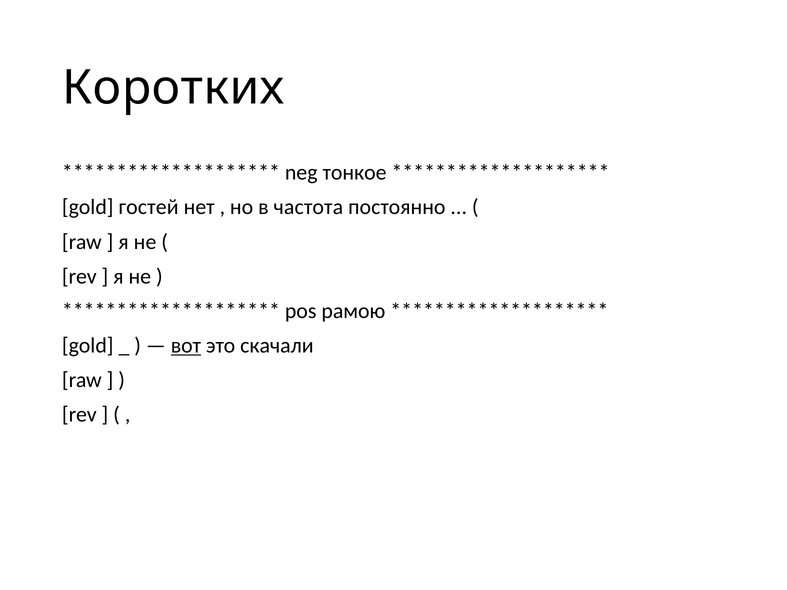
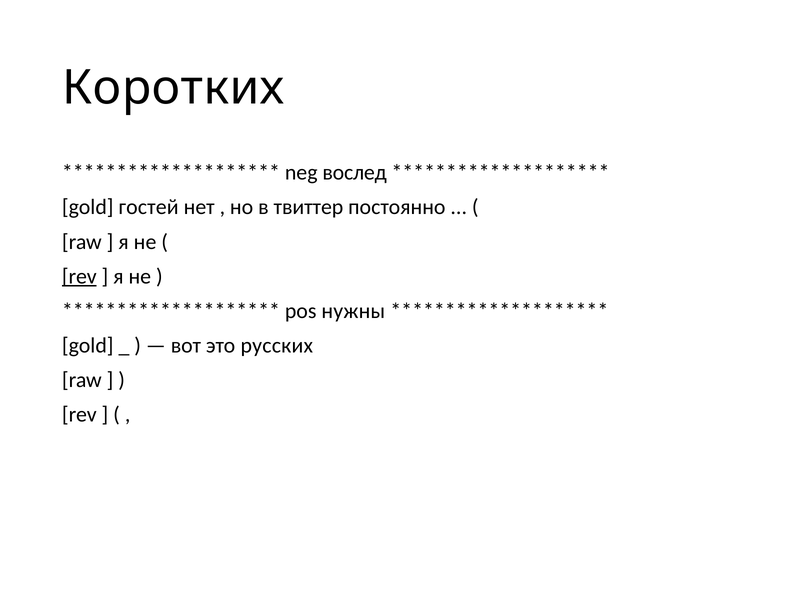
тонкое: тонкое -> вослед (355, 173)
частота: частота -> твиттер (308, 207)
rev underline: none -> present (79, 277)
рамою: рамою -> нужны (353, 311)
вот underline: present -> none (186, 346)
скачали: скачали -> русских (277, 346)
